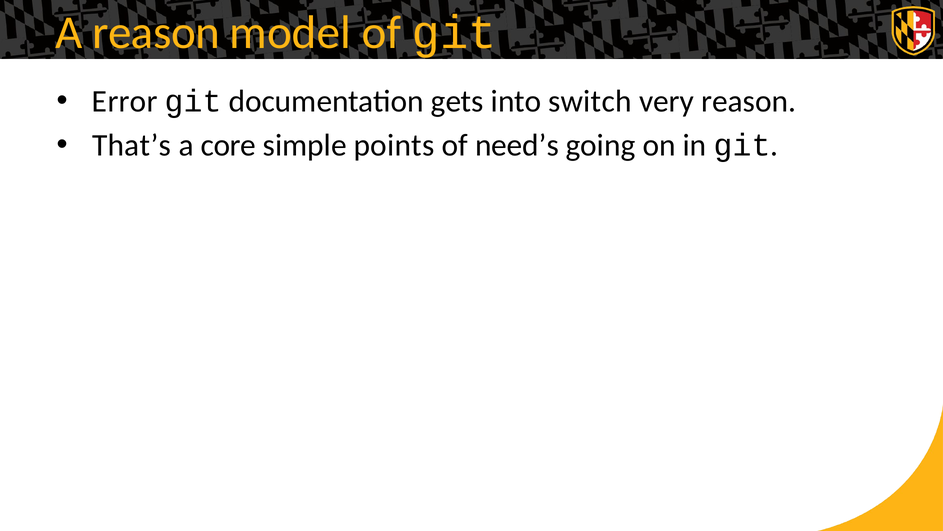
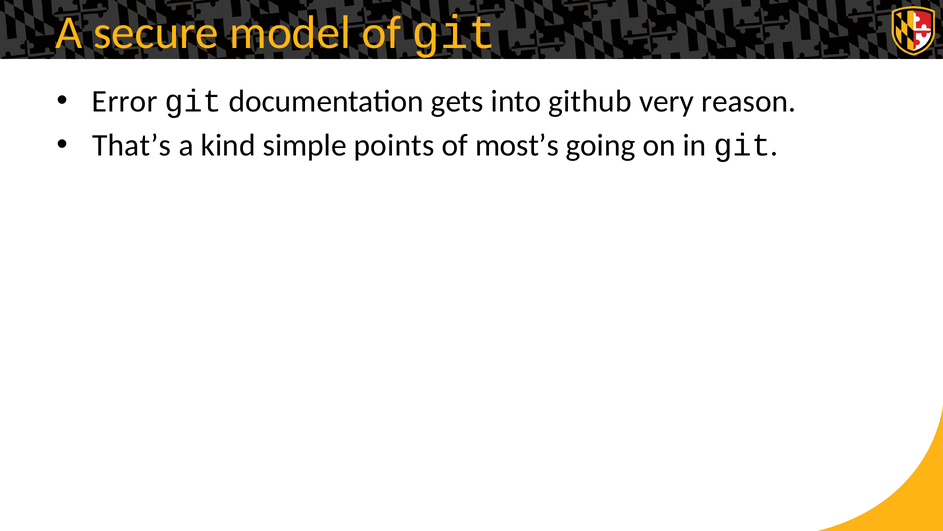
A reason: reason -> secure (156, 33)
switch: switch -> github (590, 101)
core: core -> kind (228, 145)
need’s: need’s -> most’s (517, 145)
